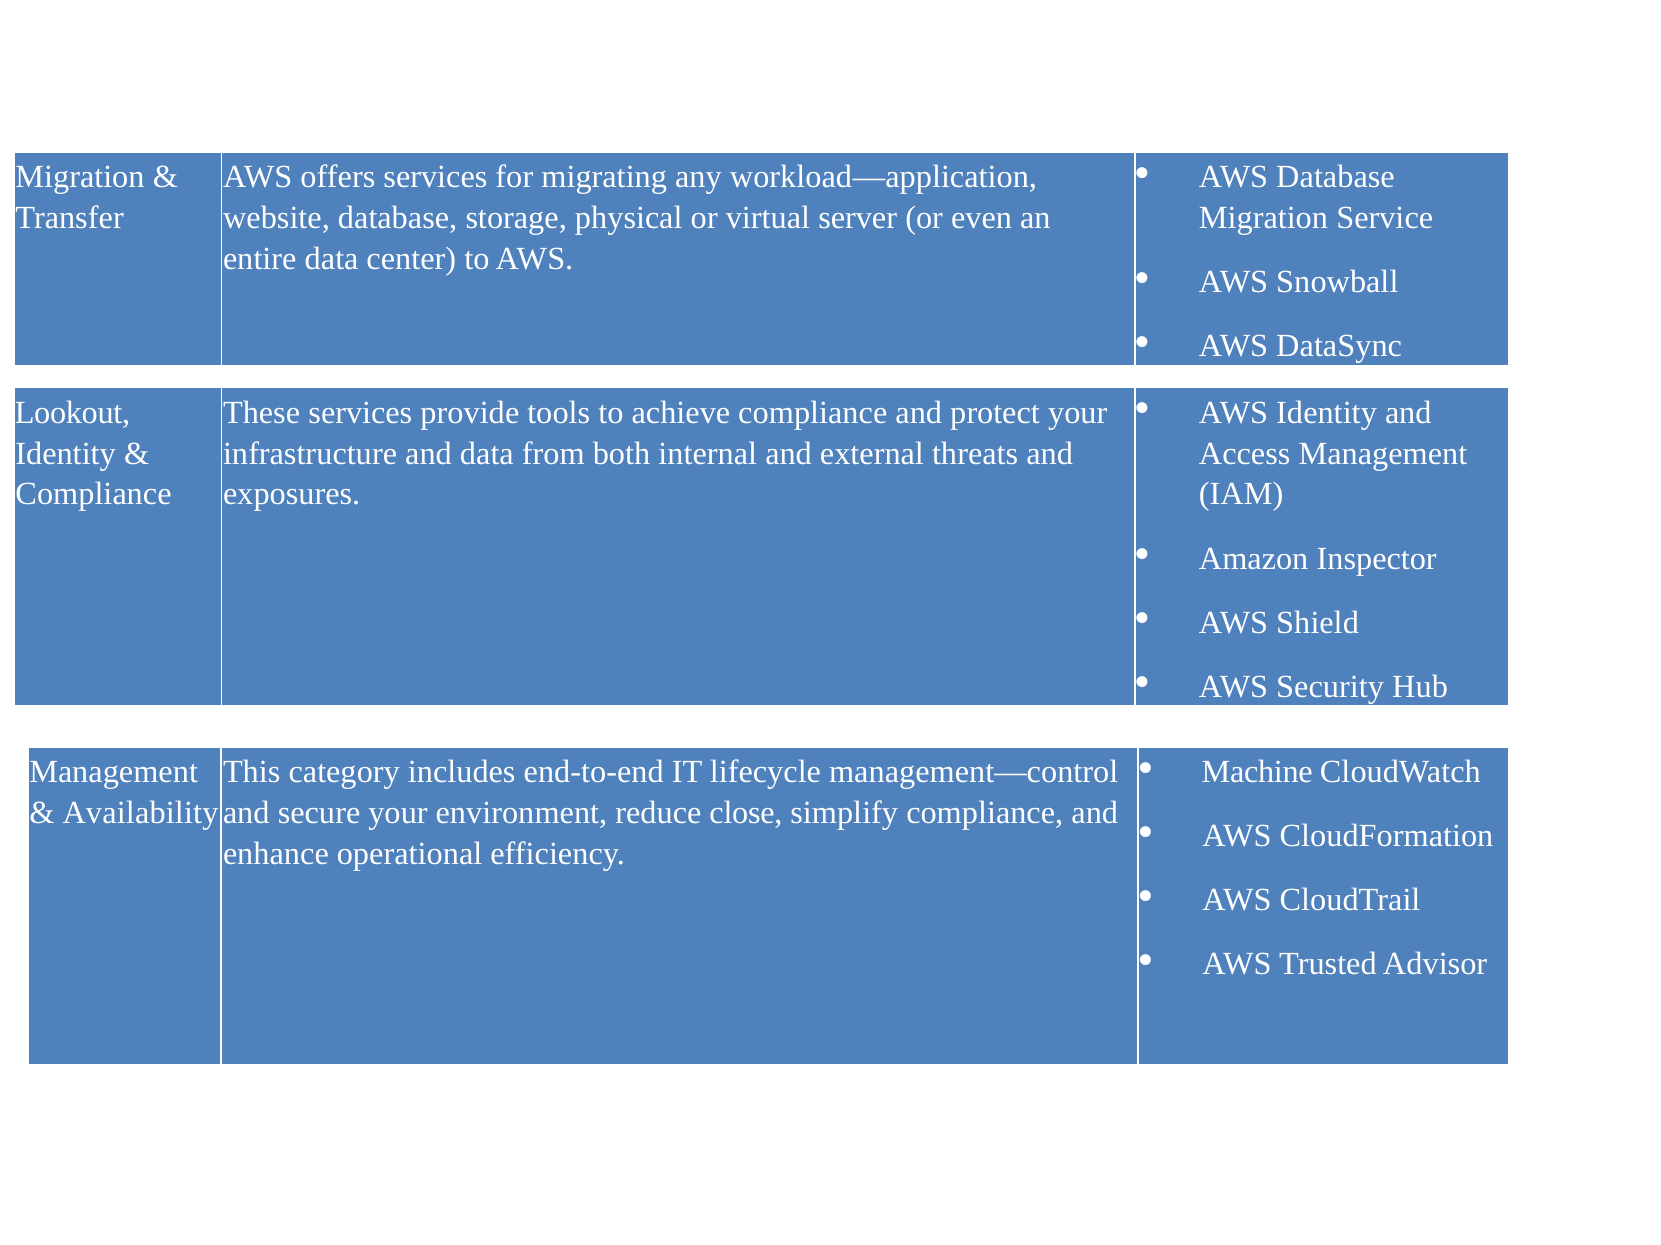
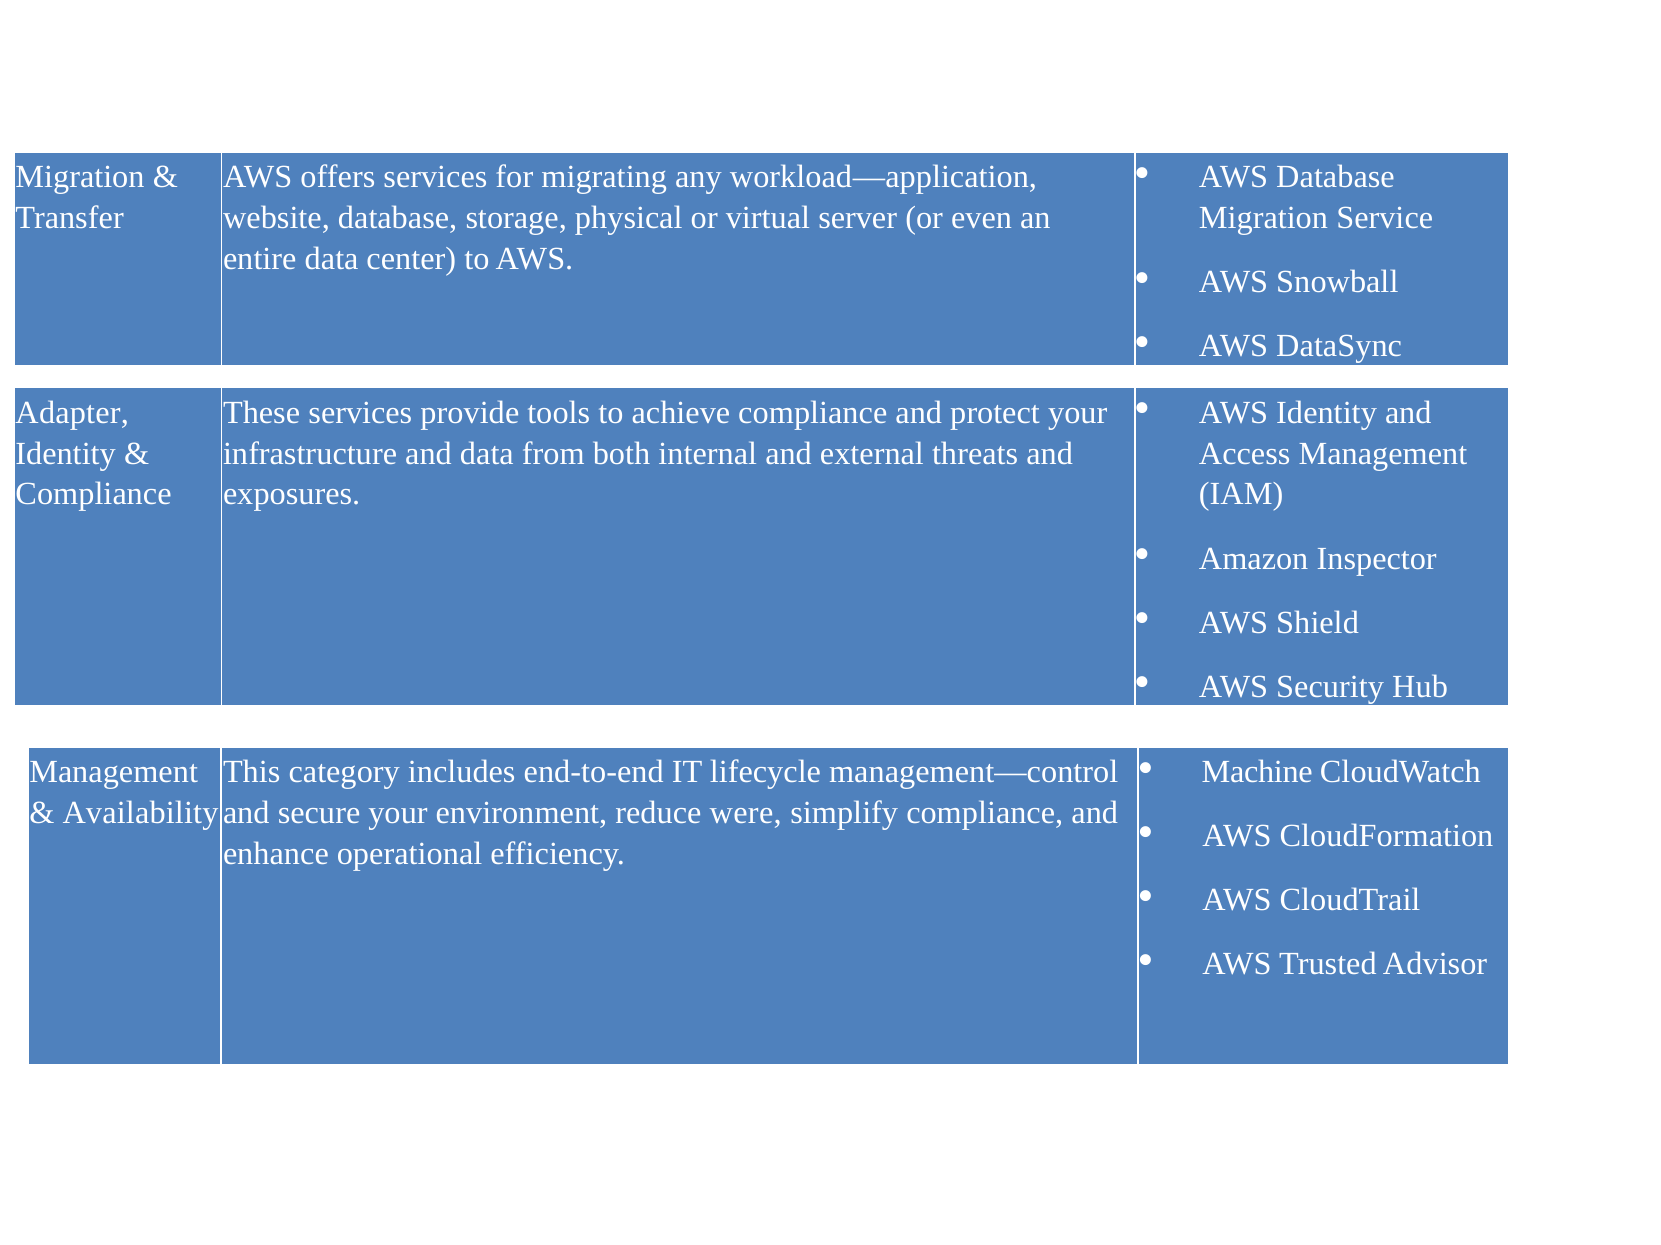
Lookout: Lookout -> Adapter (72, 413)
close: close -> were (746, 813)
